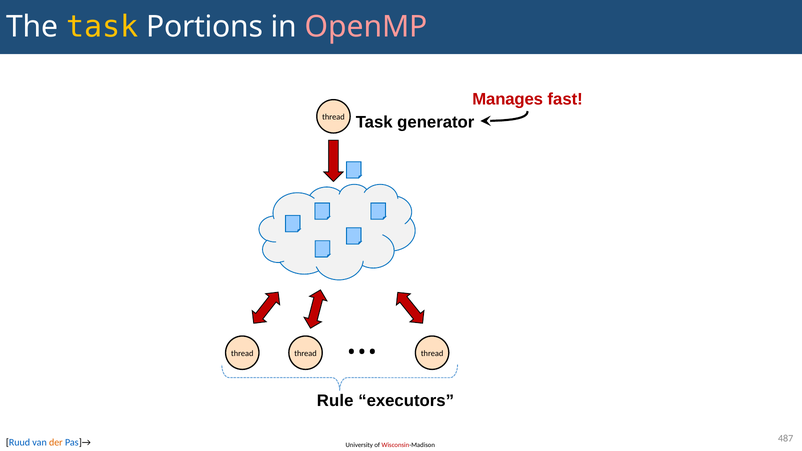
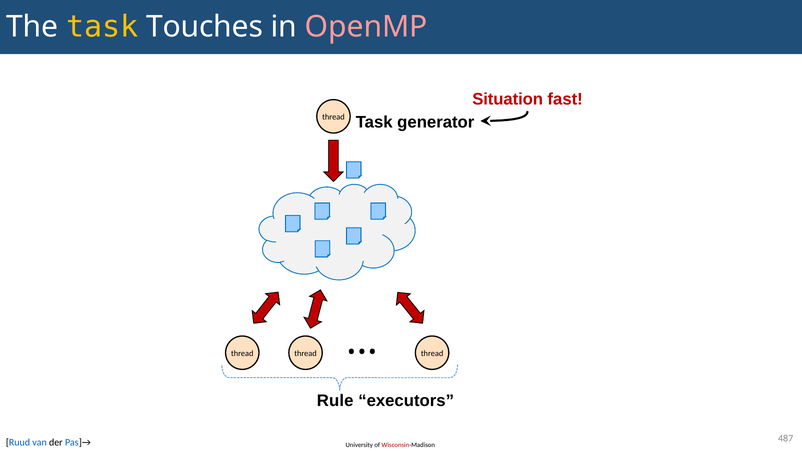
Portions: Portions -> Touches (205, 27)
Manages: Manages -> Situation (508, 99)
der colour: orange -> black (56, 443)
